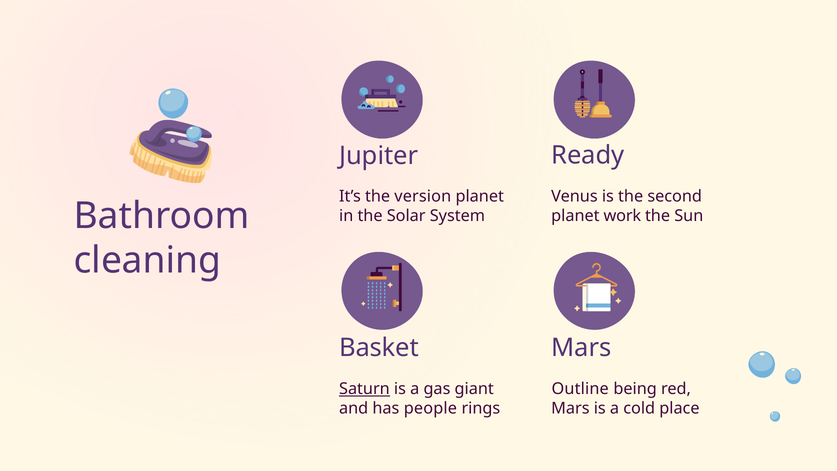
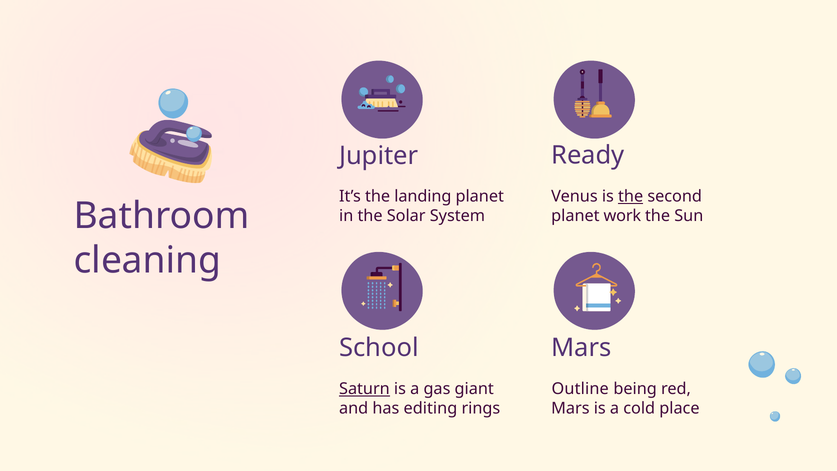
version: version -> landing (423, 196)
the underline: none -> present (631, 196)
Basket: Basket -> School (379, 348)
people: people -> editing (430, 408)
